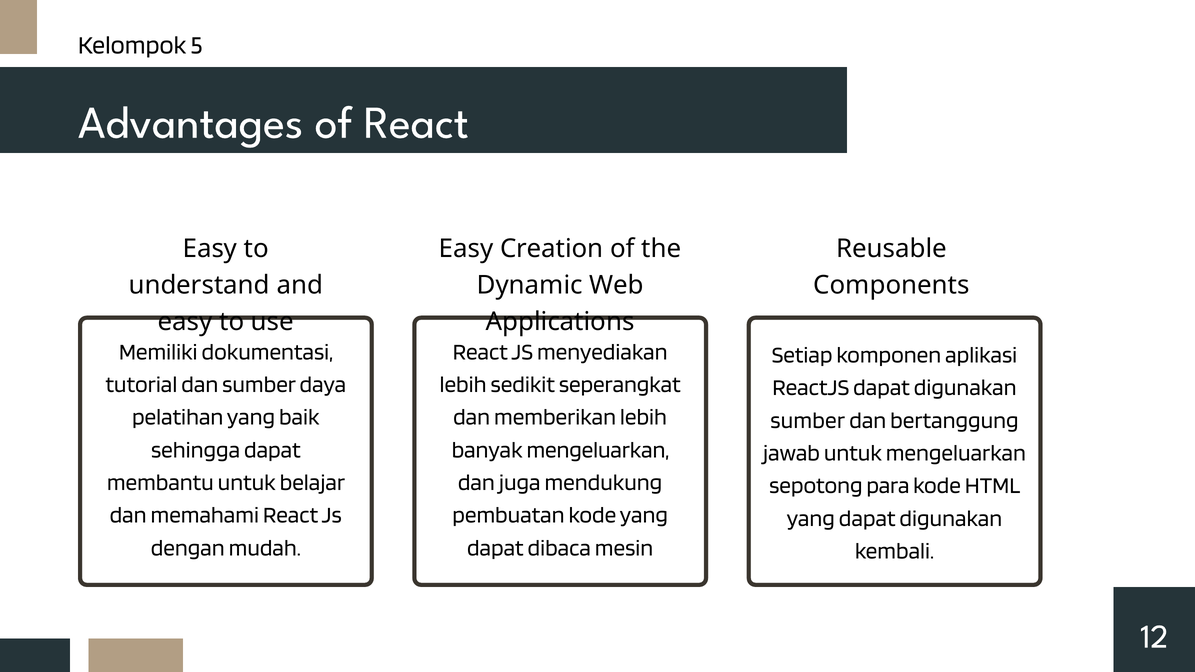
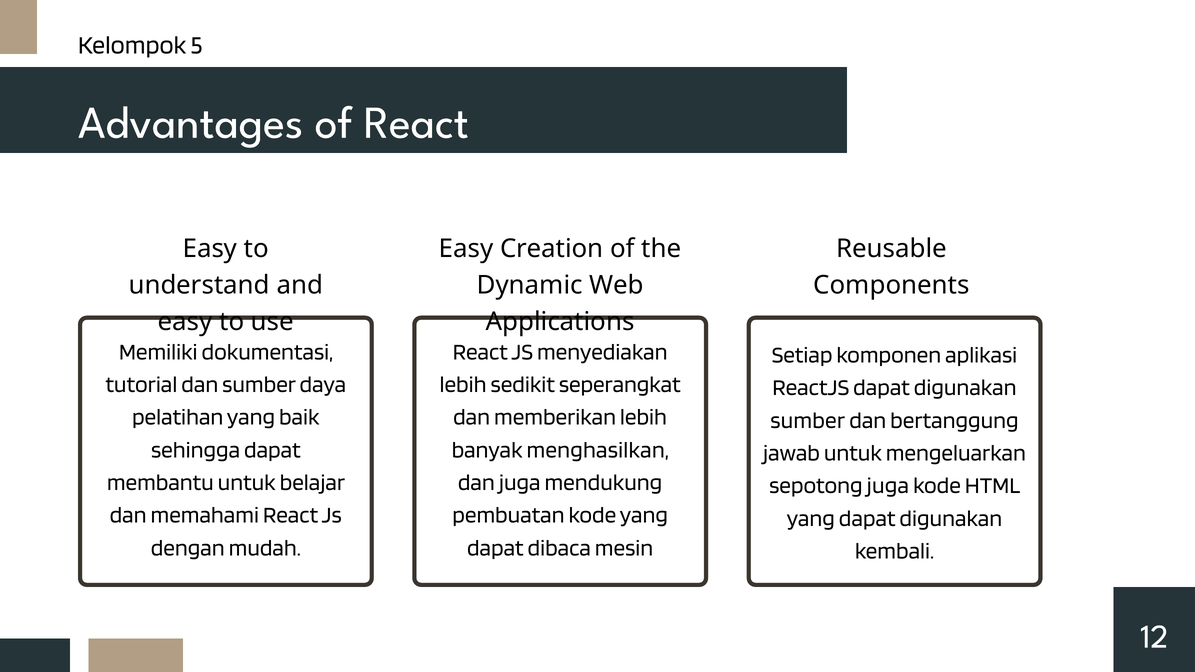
banyak mengeluarkan: mengeluarkan -> menghasilkan (598, 450)
sepotong para: para -> juga (888, 486)
